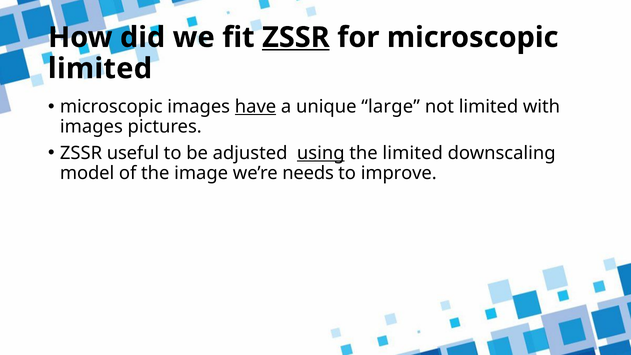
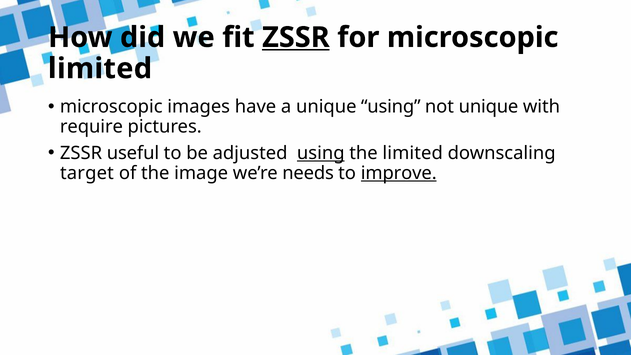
have underline: present -> none (256, 107)
unique large: large -> using (391, 107)
not limited: limited -> unique (489, 107)
images: images -> require (91, 127)
model: model -> target (87, 173)
improve underline: none -> present (399, 173)
